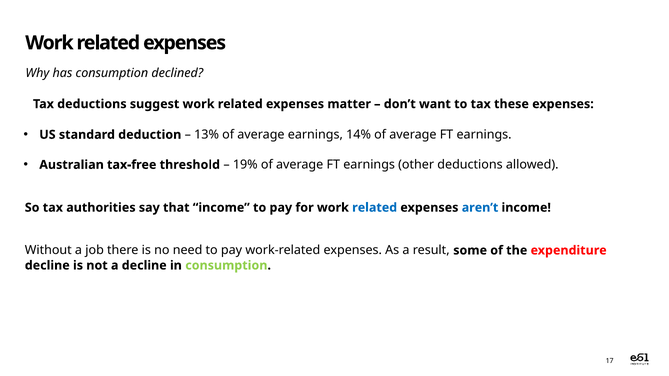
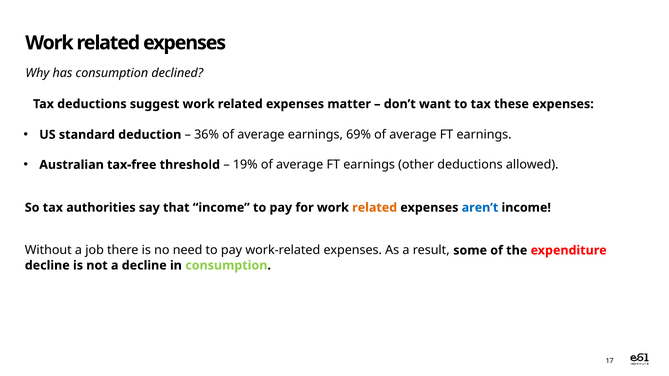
13%: 13% -> 36% (207, 135)
14%: 14% -> 69% (359, 135)
related colour: blue -> orange (375, 208)
